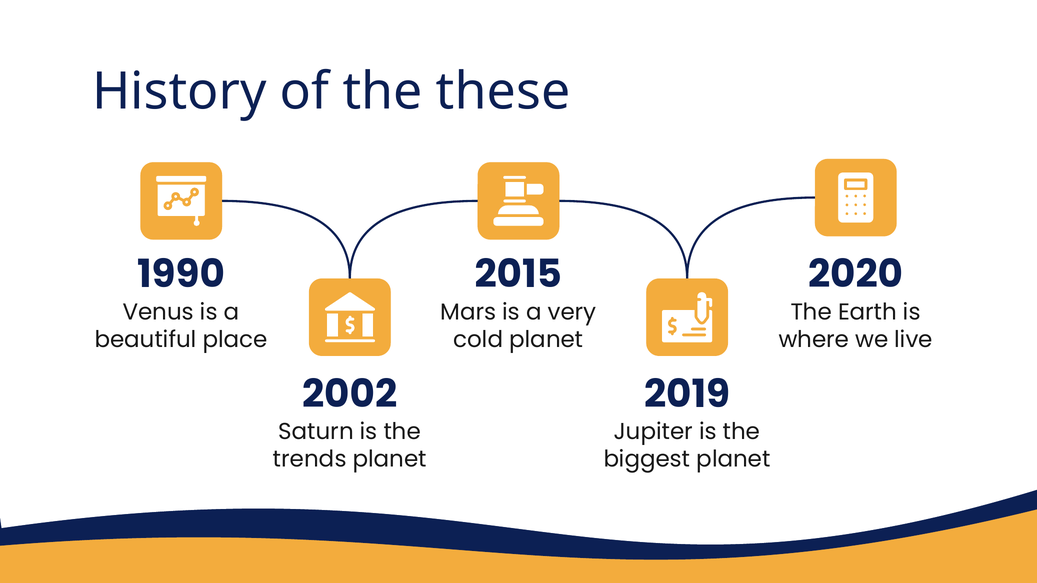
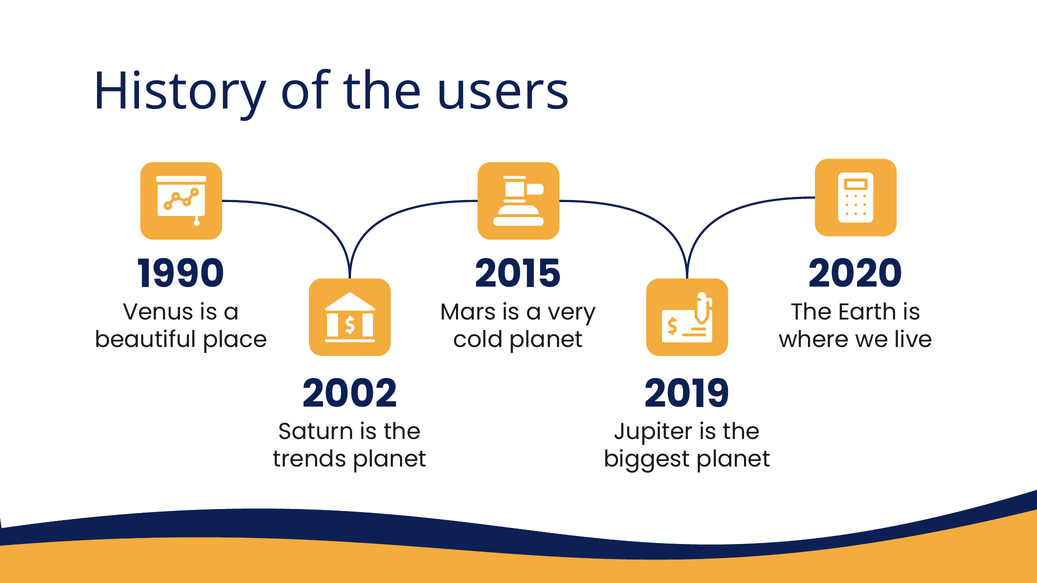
these: these -> users (503, 92)
